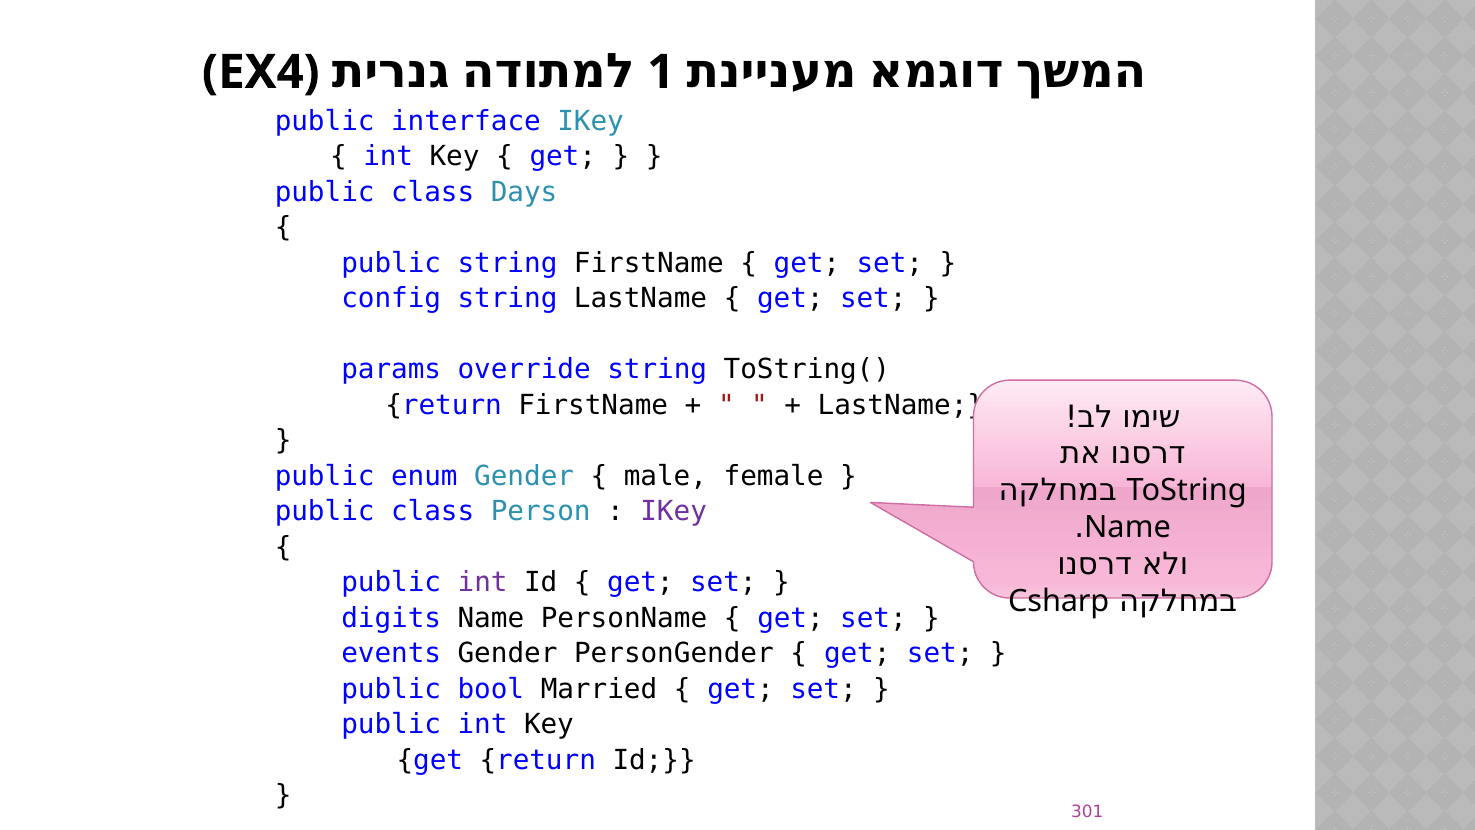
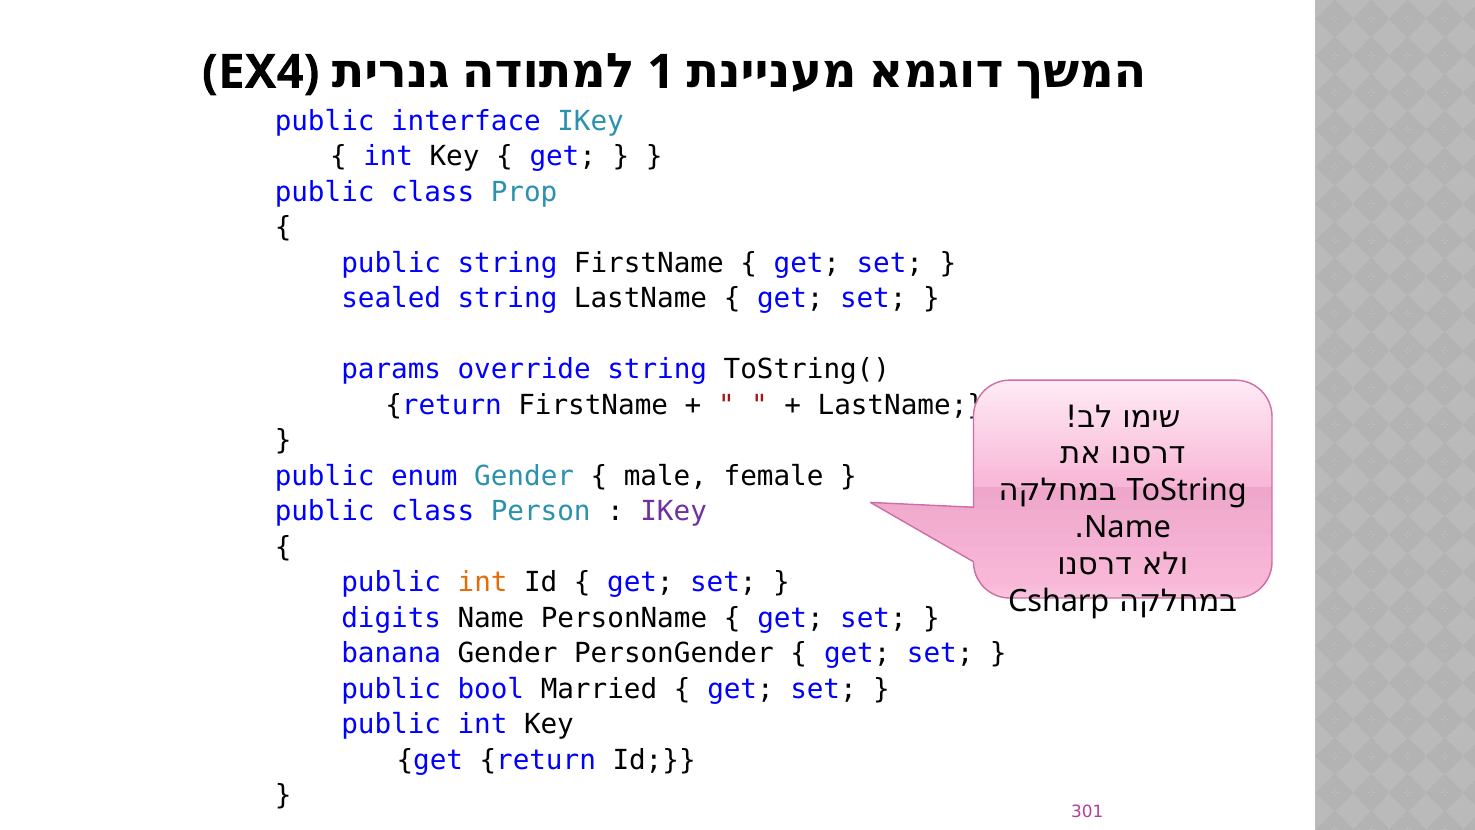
Days: Days -> Prop (524, 192)
config: config -> sealed (391, 299)
int colour: purple -> orange (483, 582)
events: events -> banana (391, 653)
